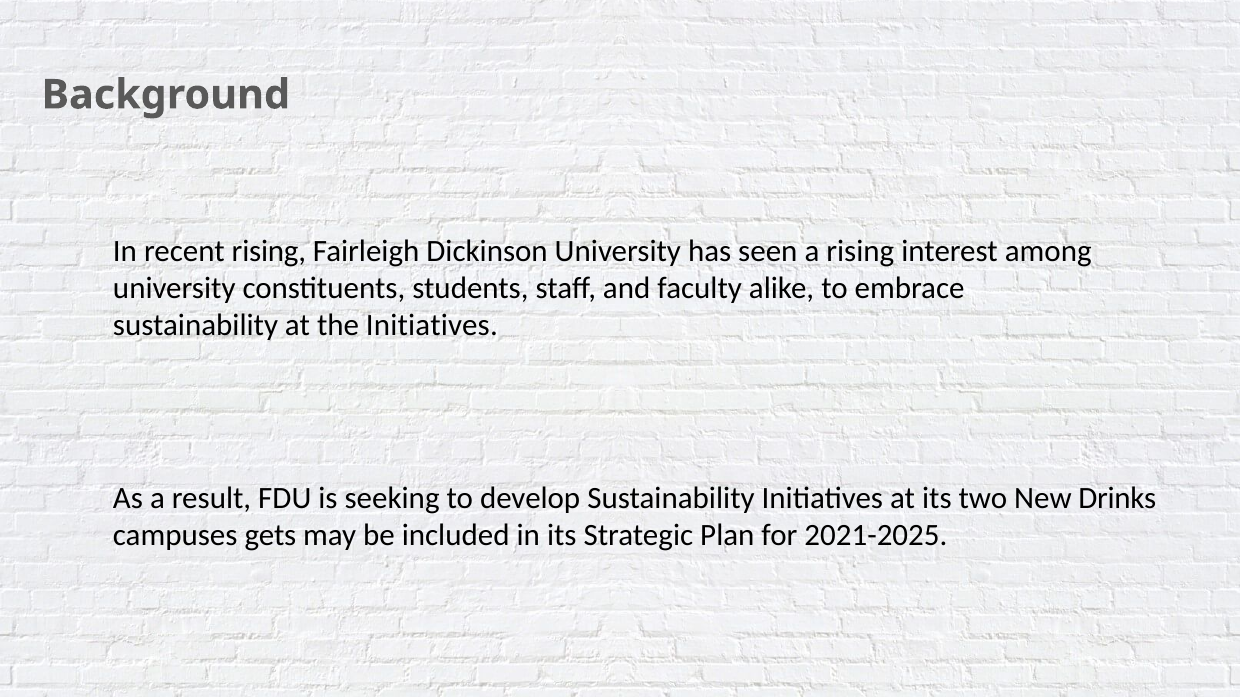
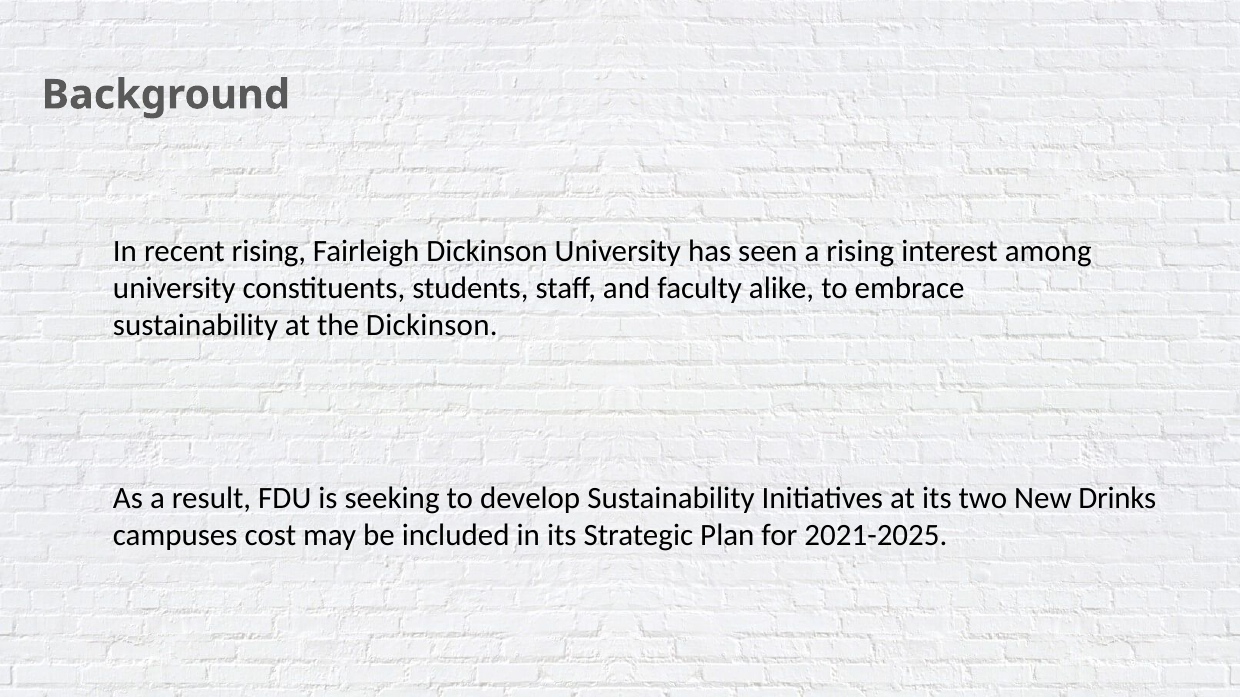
the Initiatives: Initiatives -> Dickinson (432, 326)
gets: gets -> cost (270, 536)
